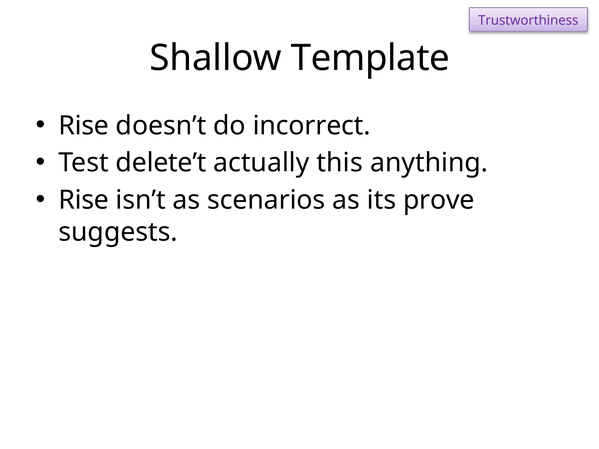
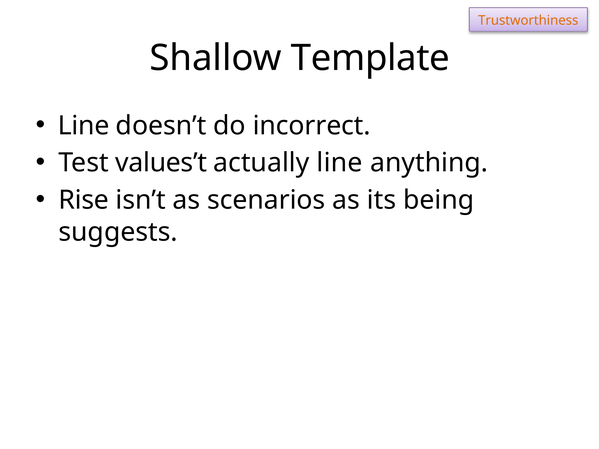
Trustworthiness colour: purple -> orange (528, 20)
Rise: Rise -> Line (84, 126)
delete’t: delete’t -> values’t (161, 163)
actually this: this -> line (340, 163)
prove: prove -> being (439, 200)
